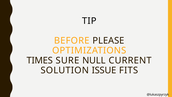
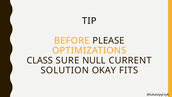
TIMES: TIMES -> CLASS (40, 60)
ISSUE: ISSUE -> OKAY (104, 70)
